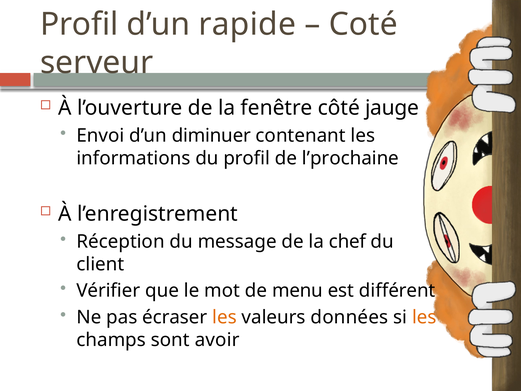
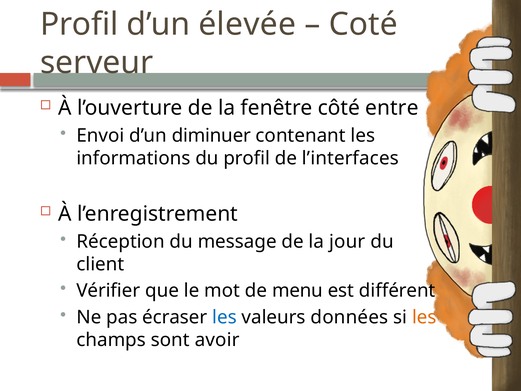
rapide: rapide -> élevée (247, 24)
jauge: jauge -> entre (392, 108)
l’prochaine: l’prochaine -> l’interfaces (350, 158)
chef: chef -> jour (347, 241)
les colour: orange -> blue (224, 317)
